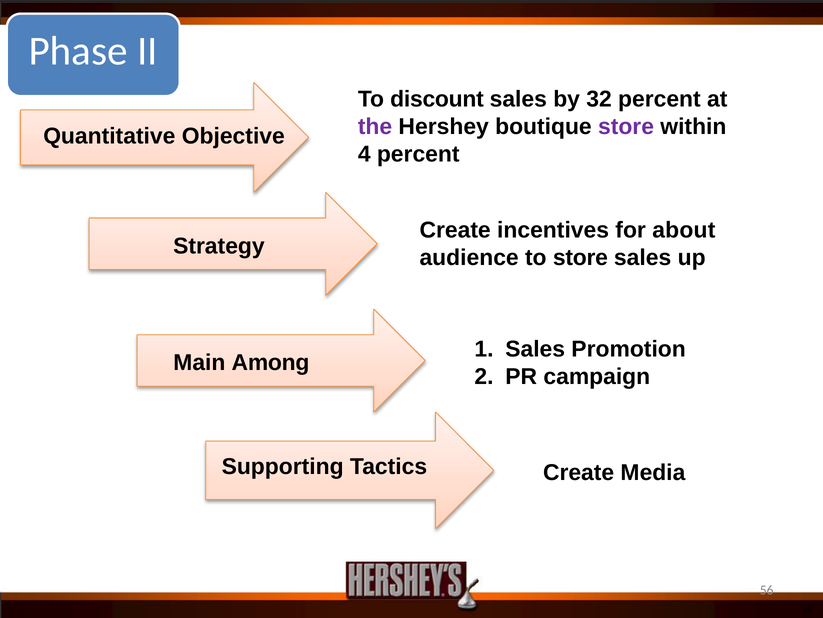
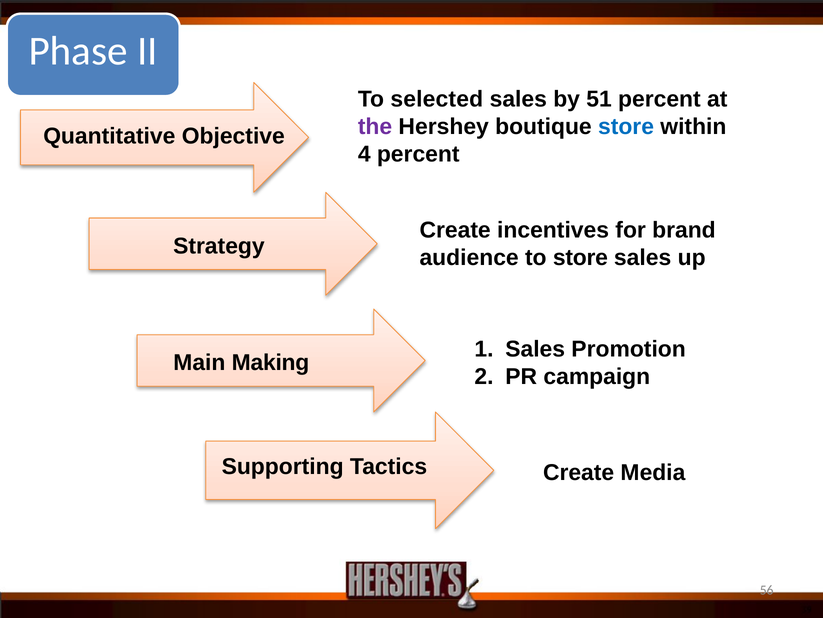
discount: discount -> selected (437, 99)
32: 32 -> 51 (599, 99)
store colour: purple -> blue (626, 127)
about: about -> brand (684, 230)
Among: Among -> Making (270, 362)
